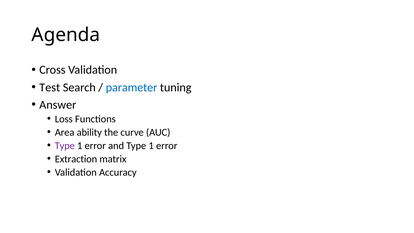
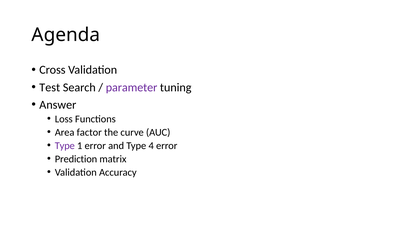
parameter colour: blue -> purple (132, 87)
ability: ability -> factor (89, 132)
and Type 1: 1 -> 4 (151, 146)
Extraction: Extraction -> Prediction (76, 159)
